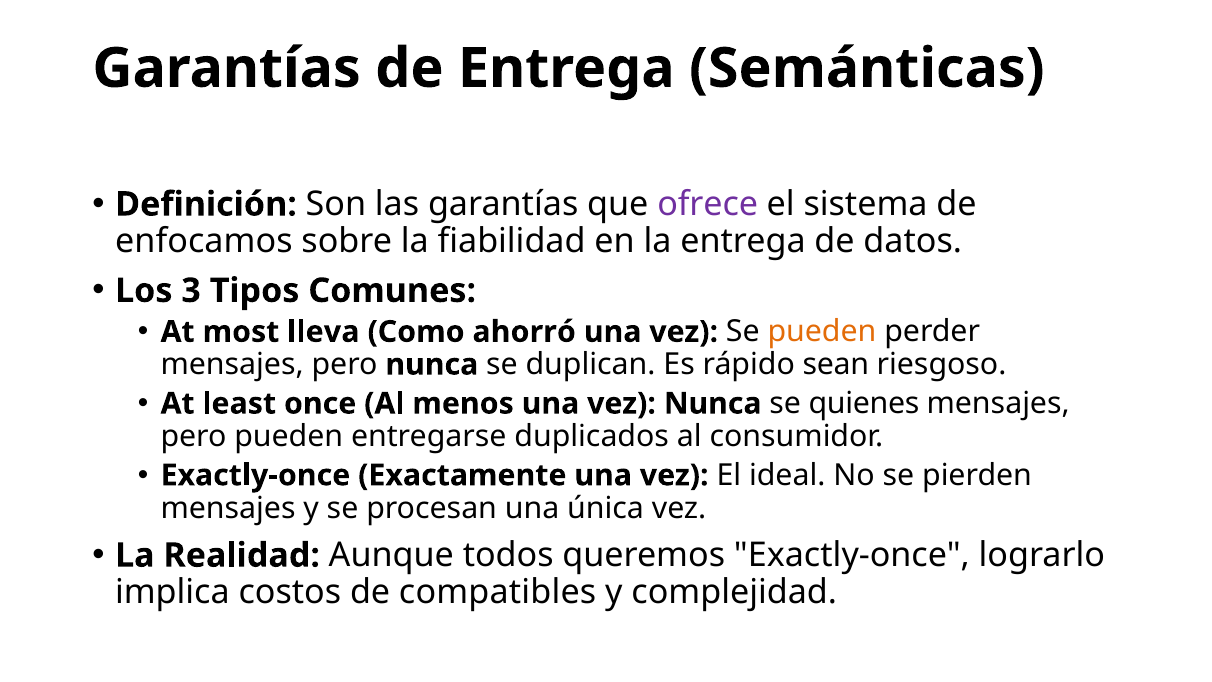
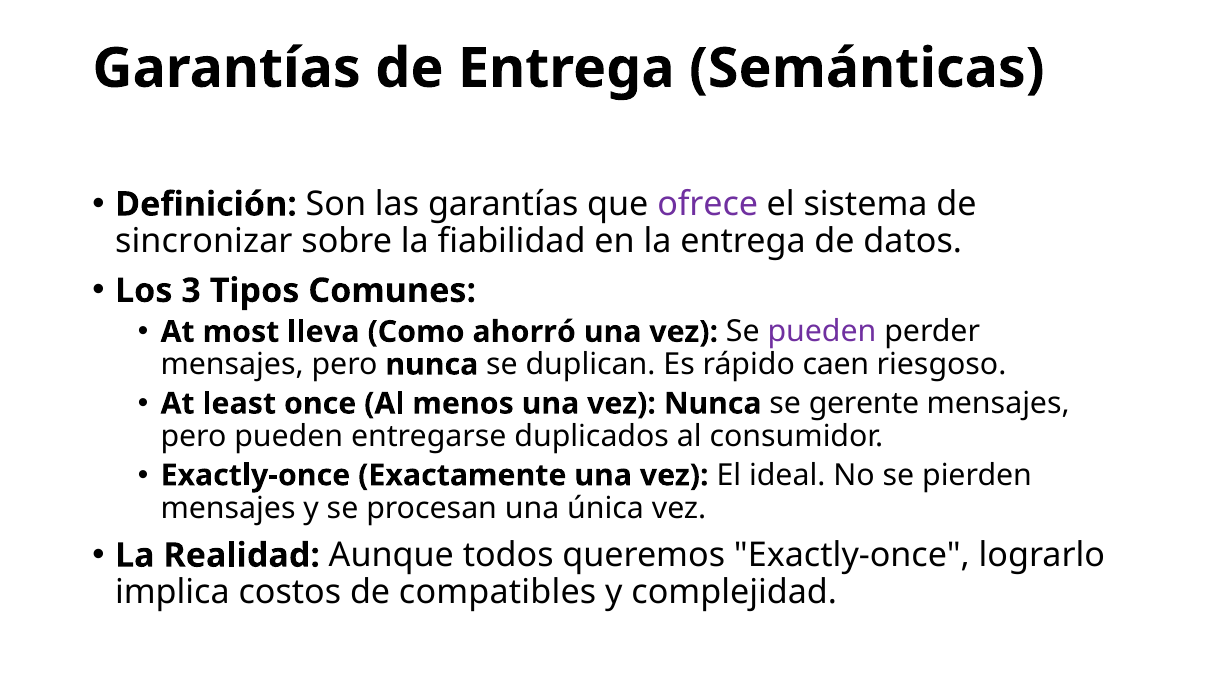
enfocamos: enfocamos -> sincronizar (204, 241)
pueden colour: orange -> purple (822, 332)
sean: sean -> caen (836, 364)
quienes: quienes -> gerente (864, 403)
